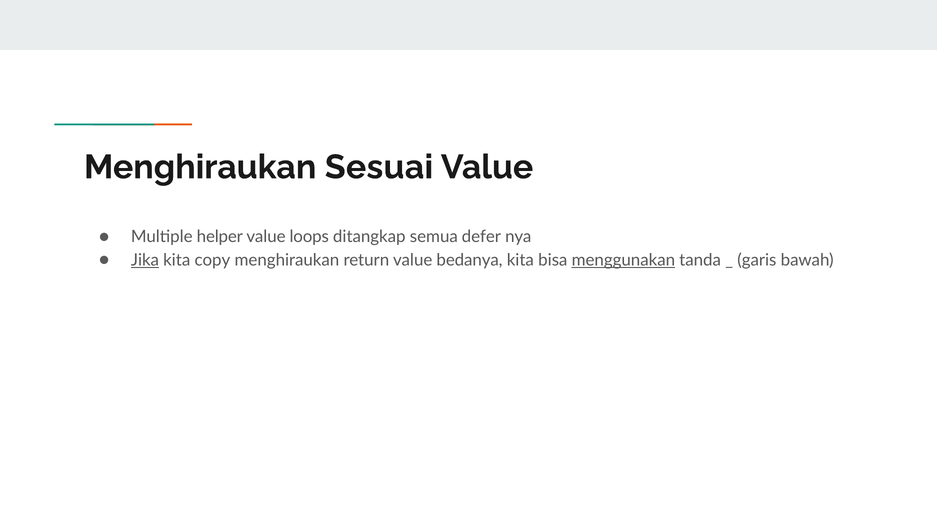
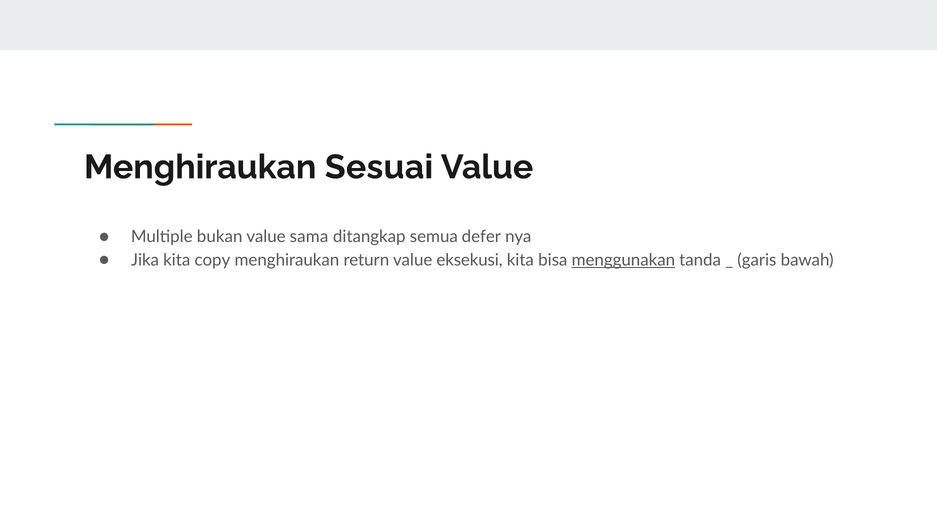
helper: helper -> bukan (220, 237)
loops: loops -> sama (309, 237)
Jika underline: present -> none (145, 260)
bedanya: bedanya -> eksekusi (470, 260)
